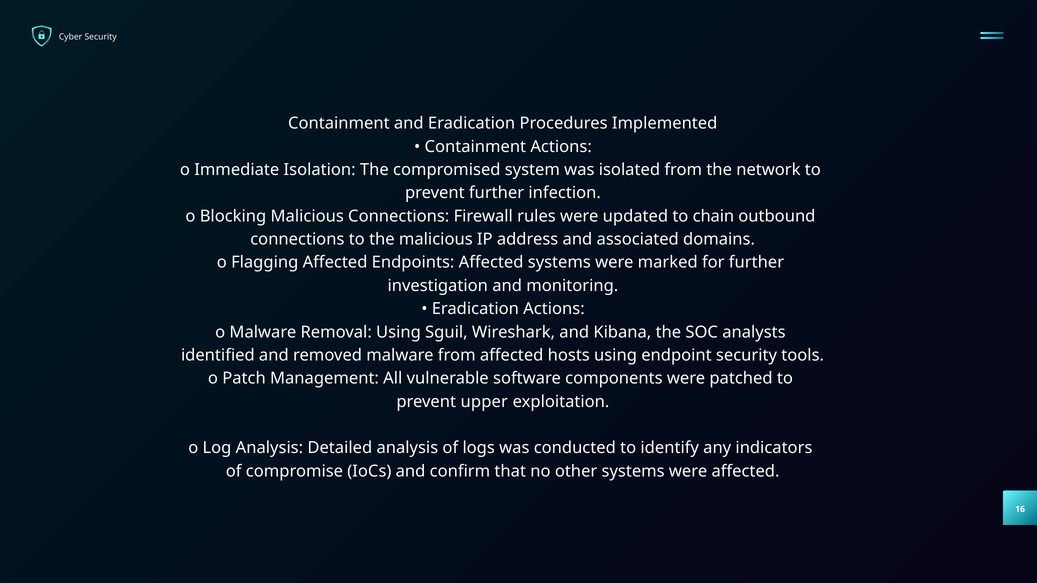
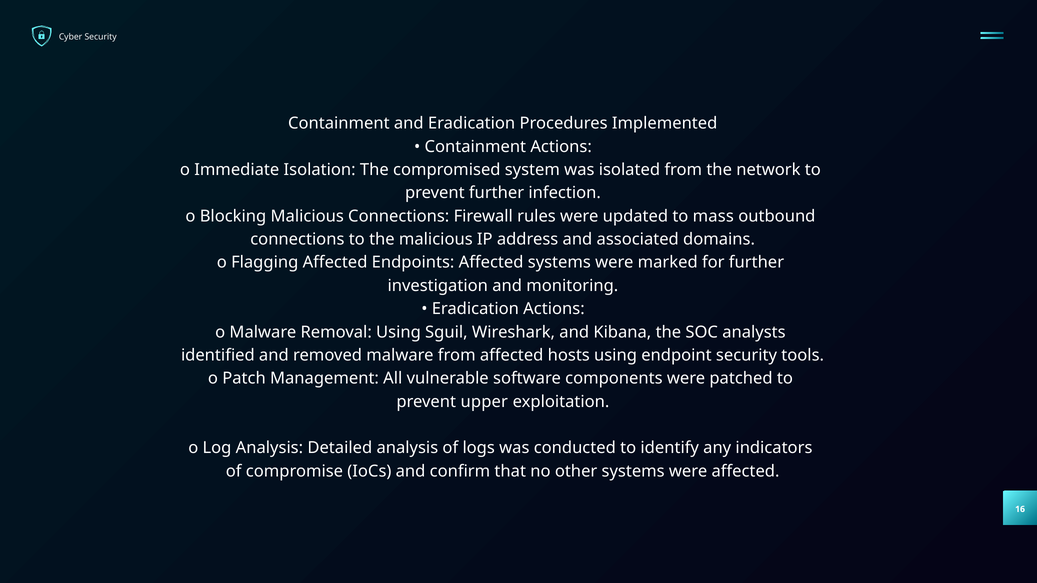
chain: chain -> mass (713, 216)
